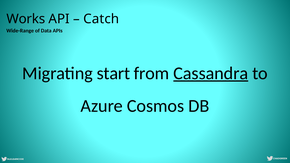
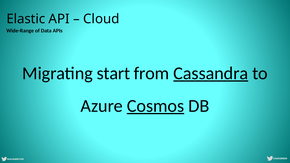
Works: Works -> Elastic (26, 19)
Catch: Catch -> Cloud (101, 19)
Cosmos underline: none -> present (156, 106)
